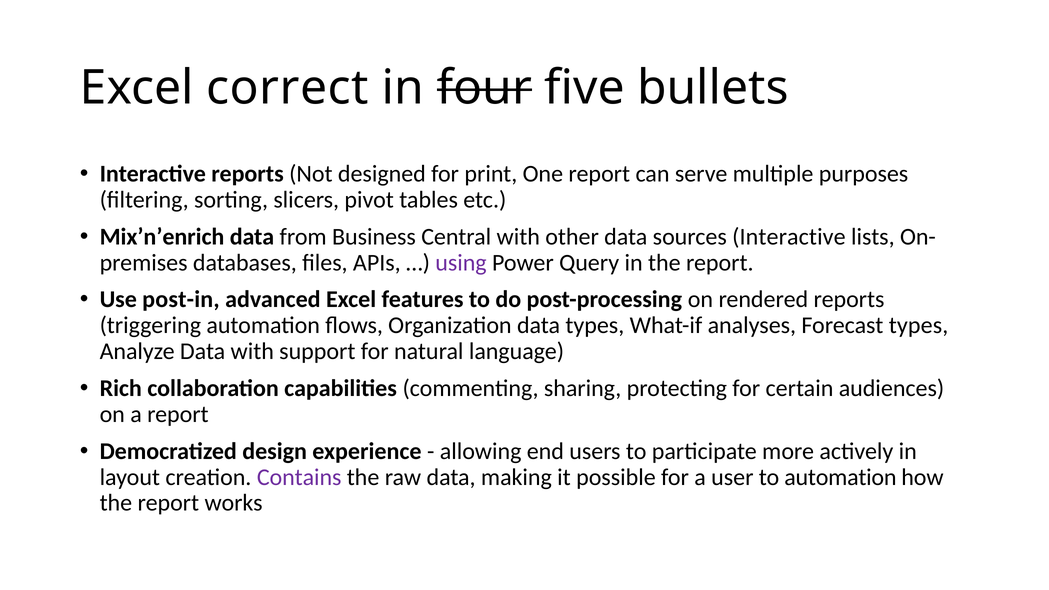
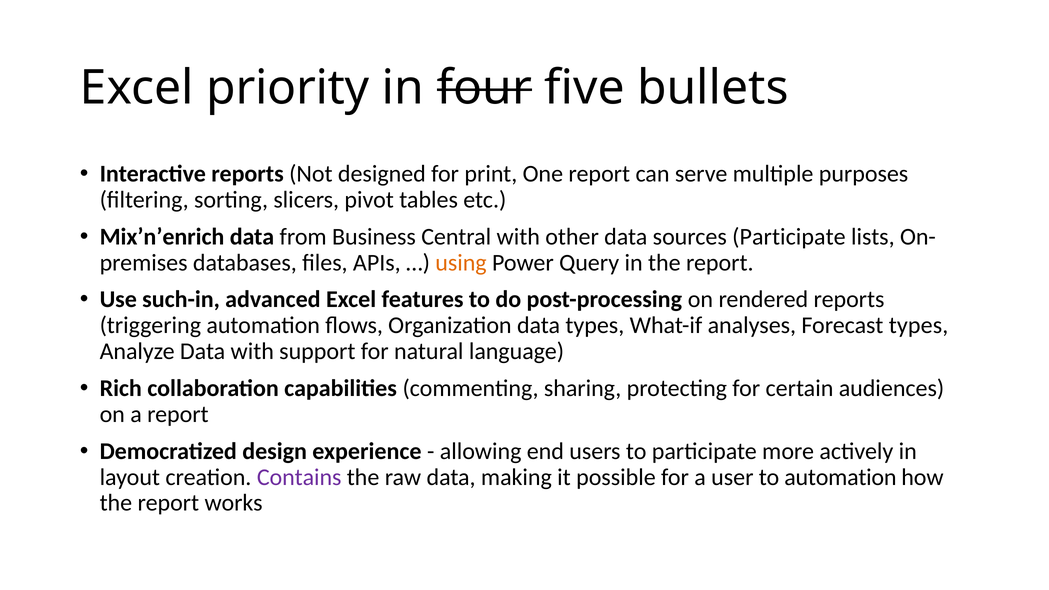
correct: correct -> priority (288, 88)
sources Interactive: Interactive -> Participate (789, 237)
using colour: purple -> orange (461, 263)
post-in: post-in -> such-in (181, 300)
